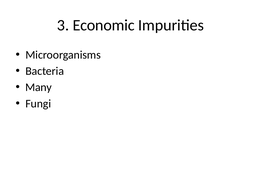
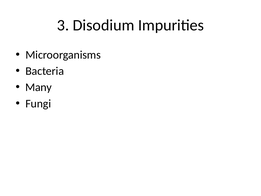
Economic: Economic -> Disodium (104, 25)
